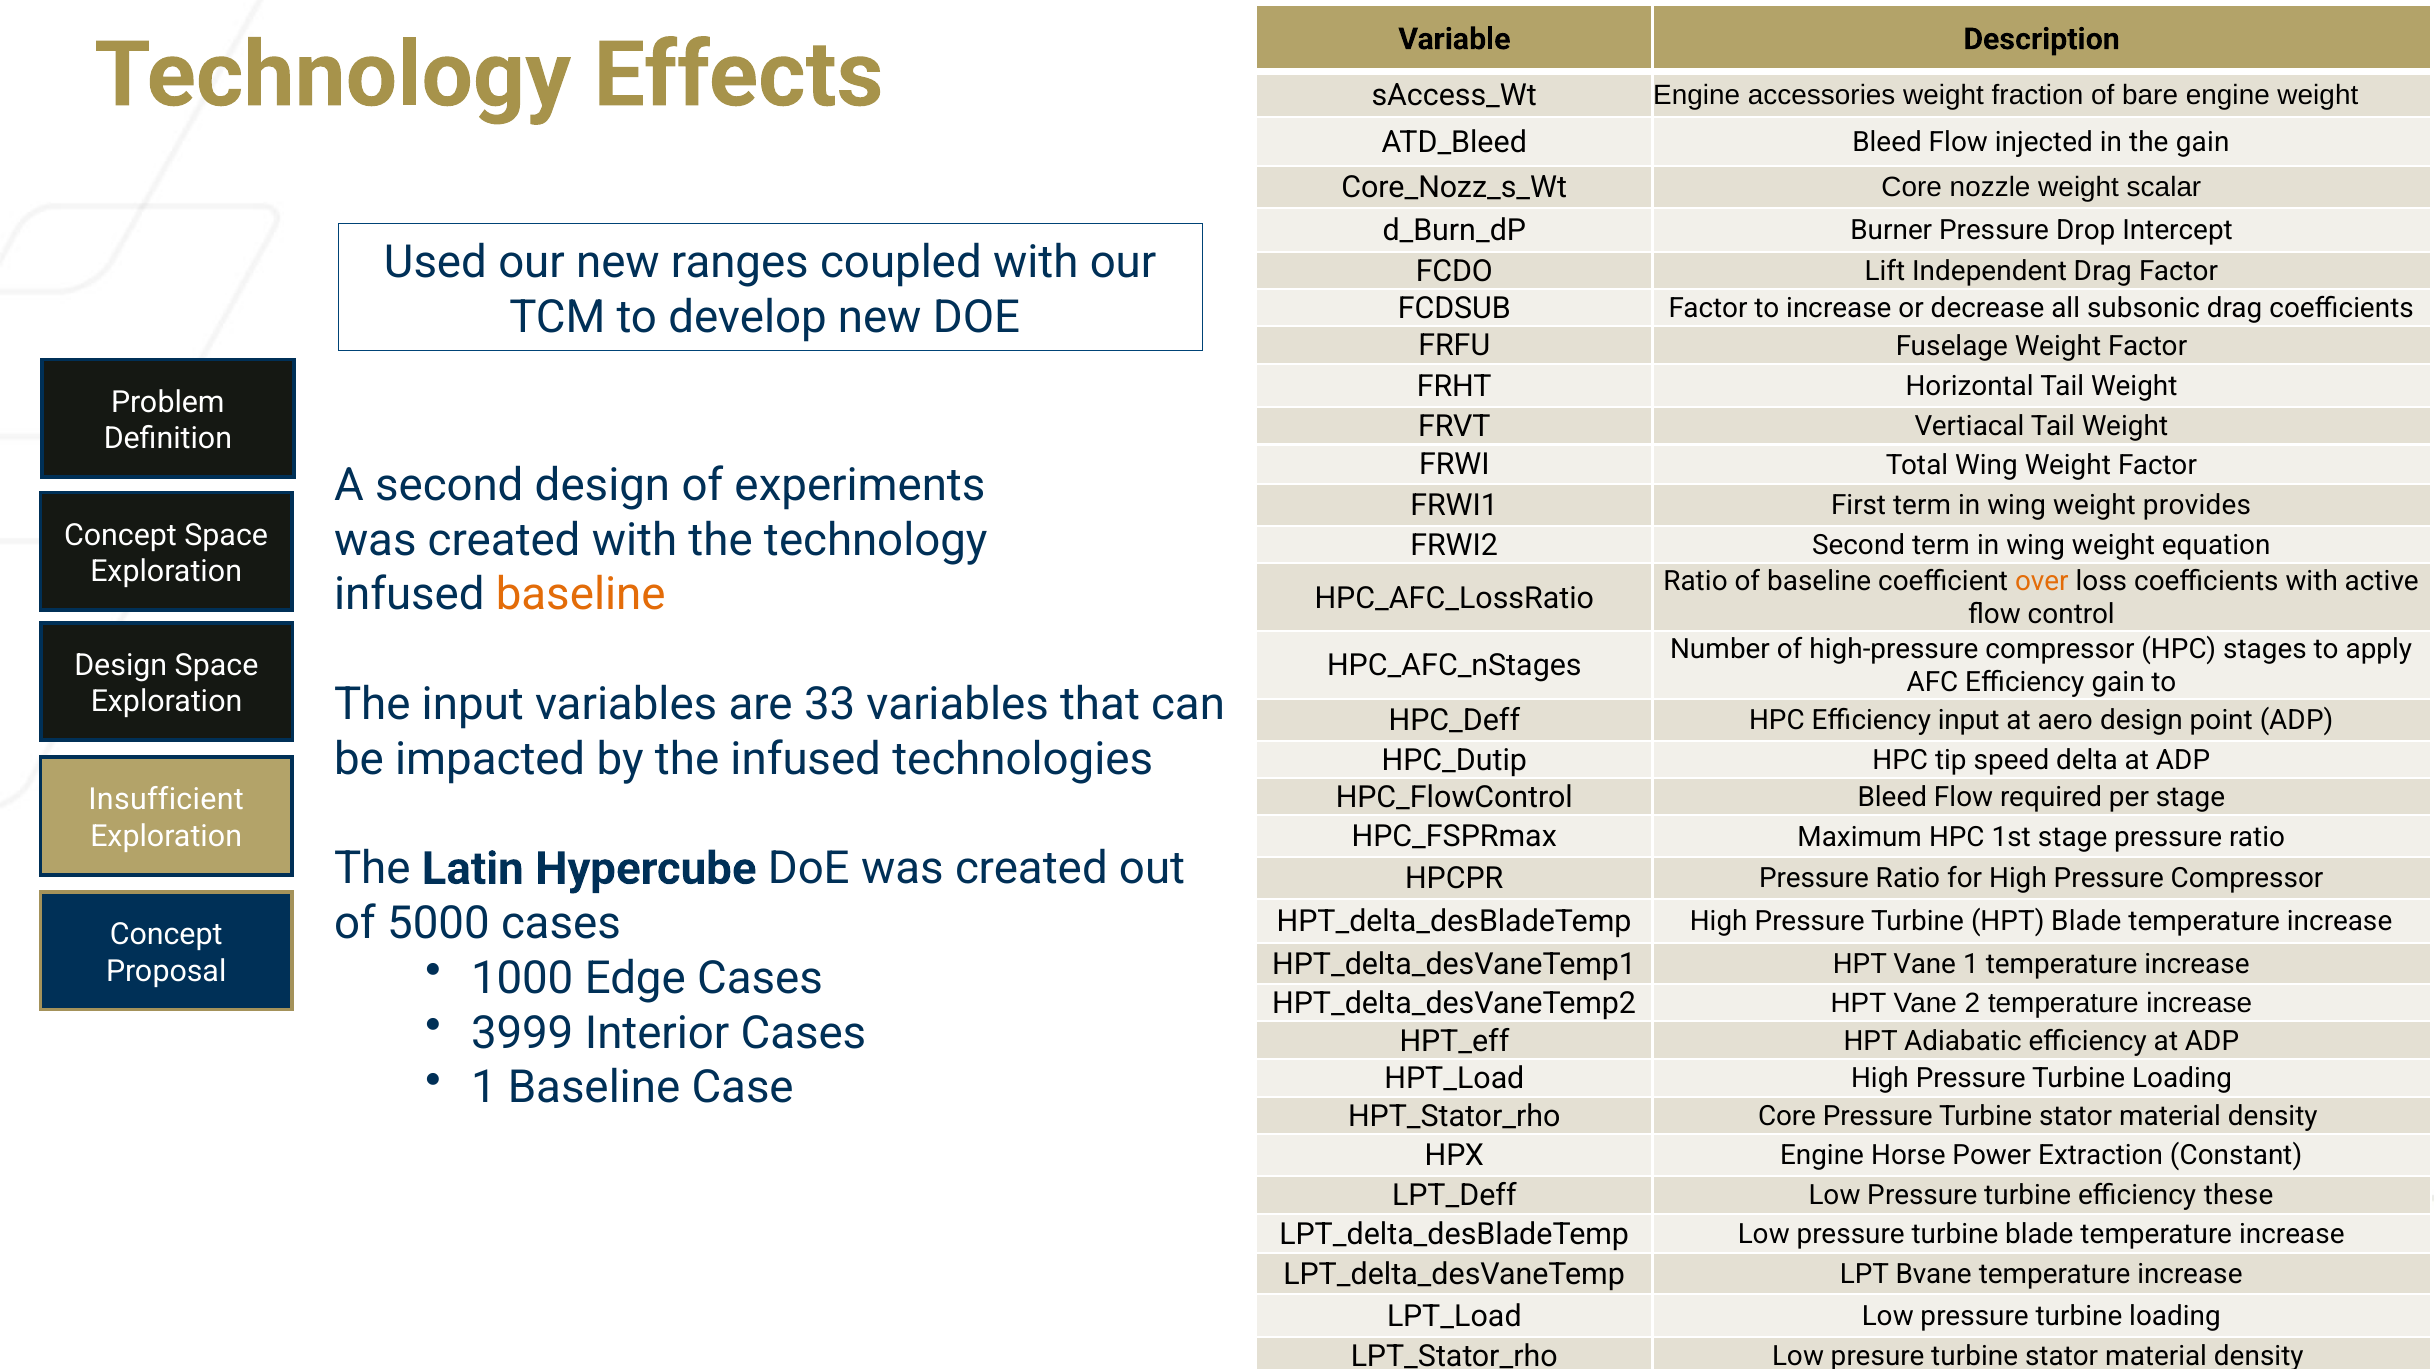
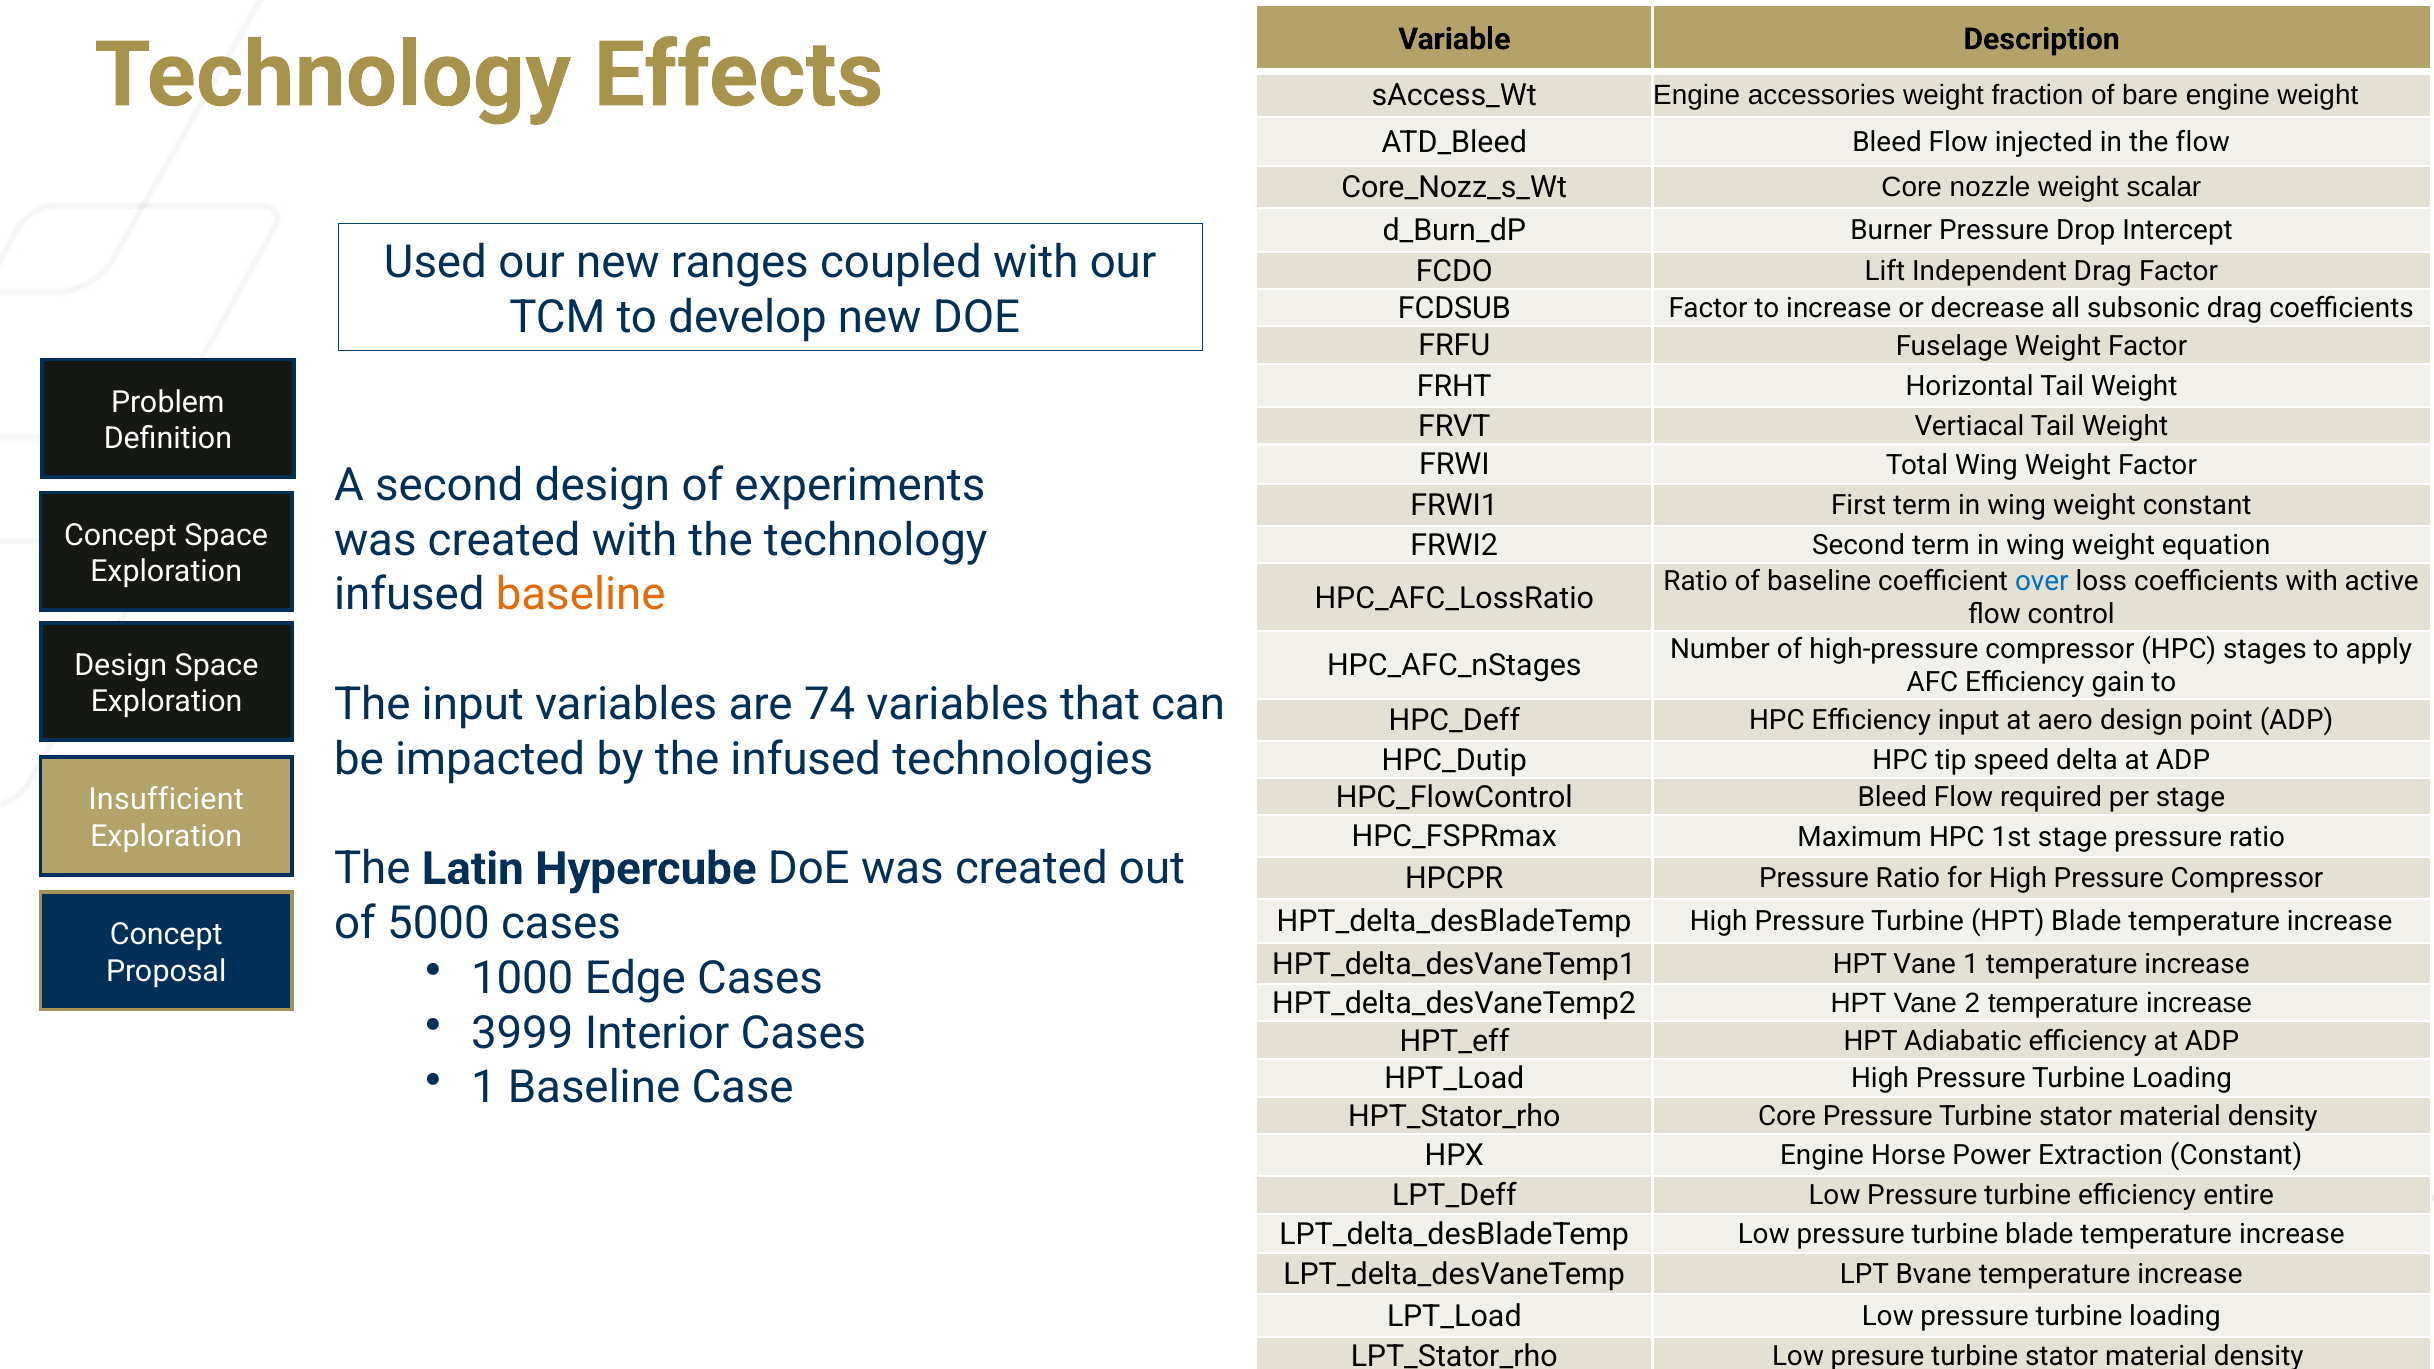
the gain: gain -> flow (2203, 142)
weight provides: provides -> constant (2197, 506)
over colour: orange -> blue (2042, 582)
33: 33 -> 74 (830, 704)
these: these -> entire (2239, 1196)
